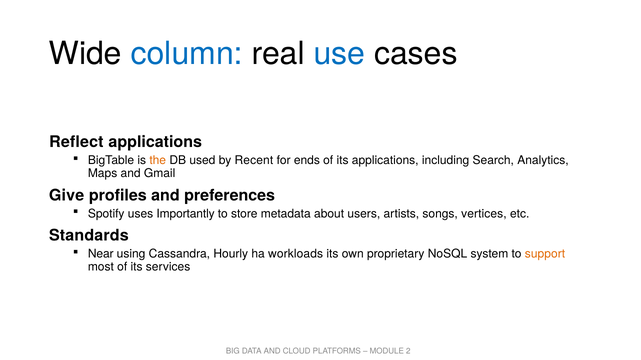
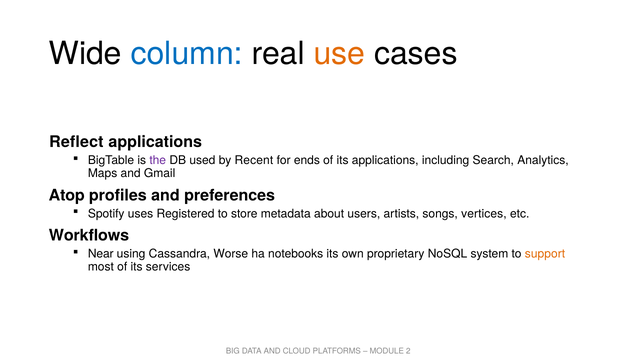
use colour: blue -> orange (339, 54)
the colour: orange -> purple (158, 161)
Give: Give -> Atop (67, 196)
Importantly: Importantly -> Registered (186, 214)
Standards: Standards -> Workflows (89, 236)
Hourly: Hourly -> Worse (231, 254)
workloads: workloads -> notebooks (296, 254)
